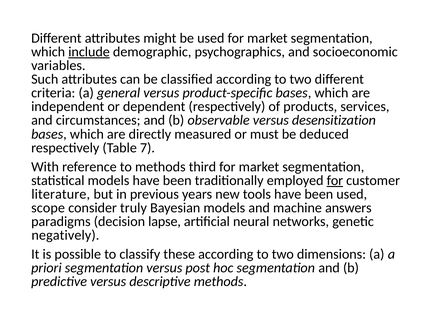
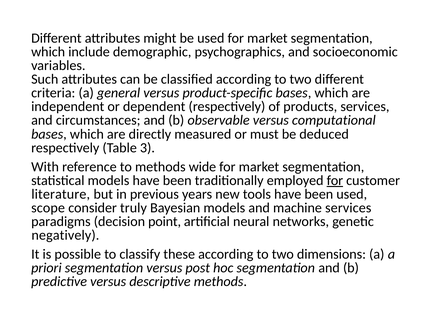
include underline: present -> none (89, 52)
desensitization: desensitization -> computational (334, 120)
7: 7 -> 3 (147, 147)
third: third -> wide (202, 166)
machine answers: answers -> services (348, 207)
lapse: lapse -> point (165, 221)
